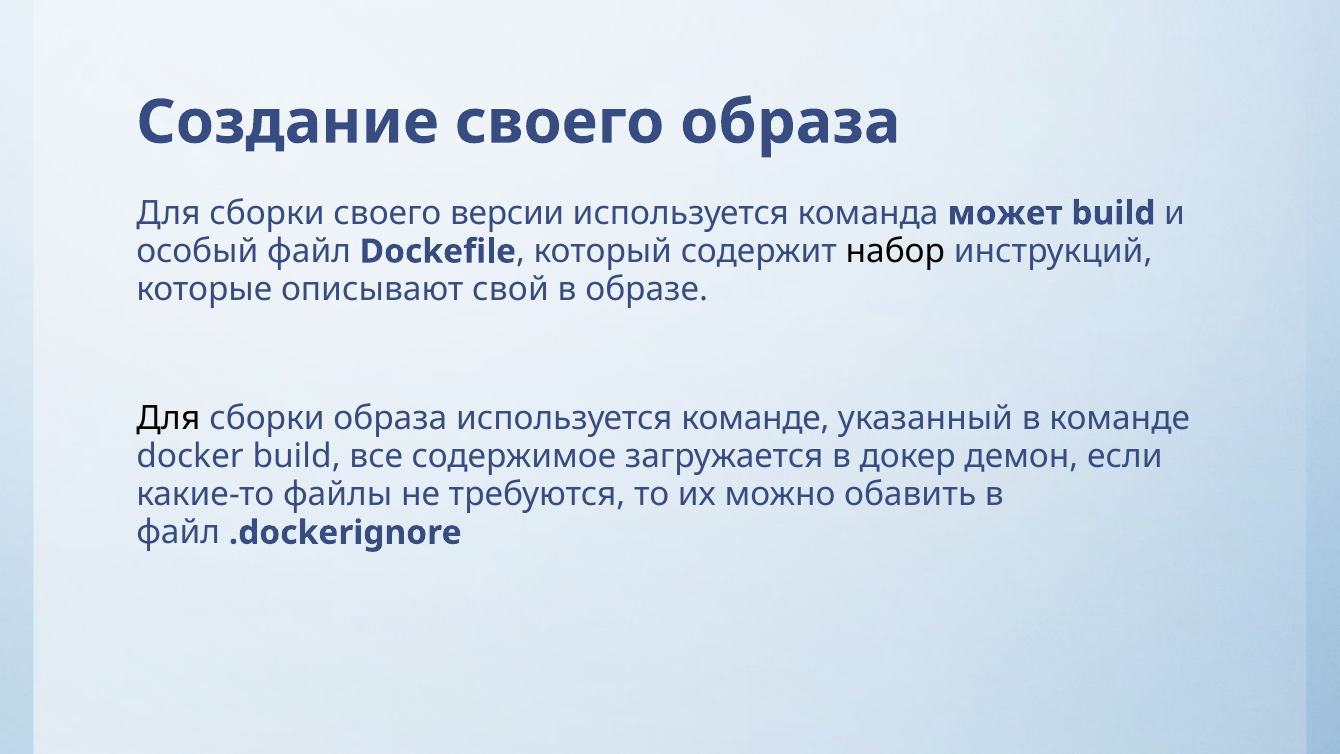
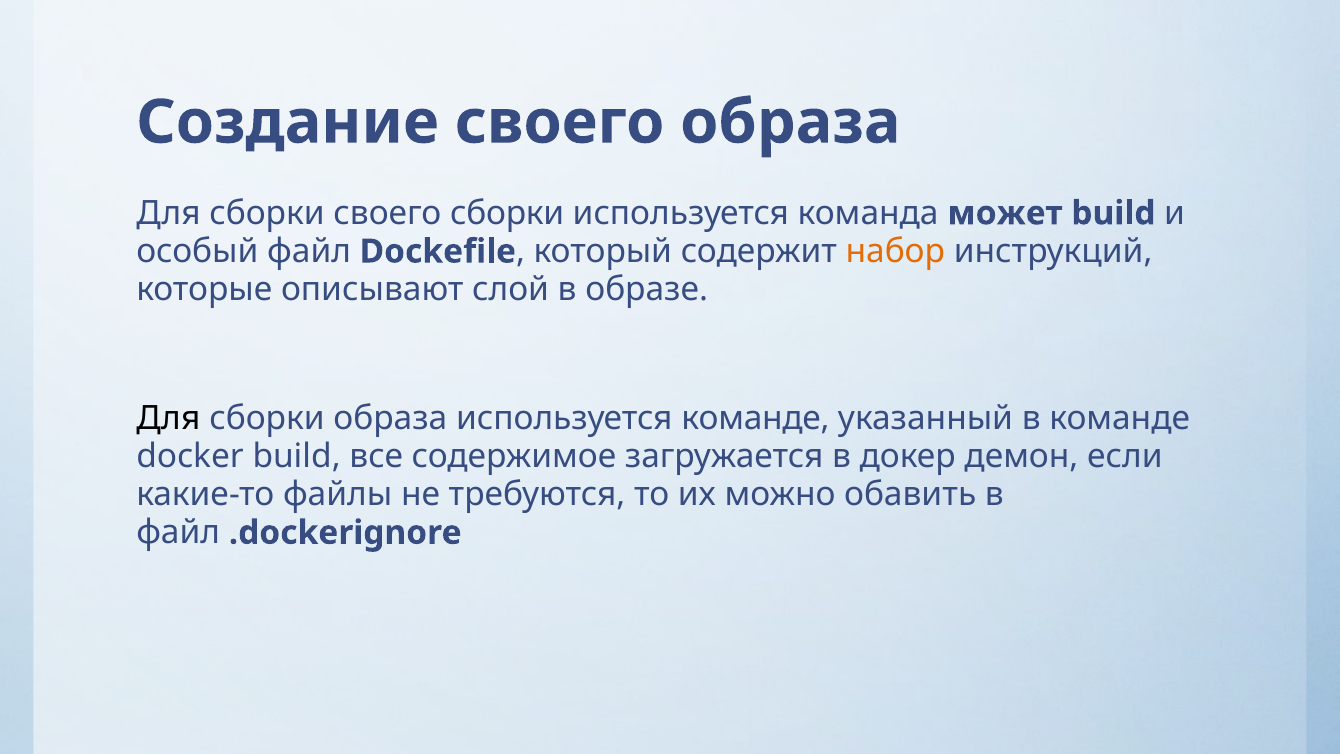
своего версии: версии -> сборки (507, 213)
набор colour: black -> orange (895, 251)
свой: свой -> слой (511, 290)
